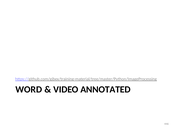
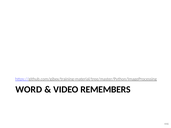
ANNOTATED: ANNOTATED -> REMEMBERS (105, 90)
